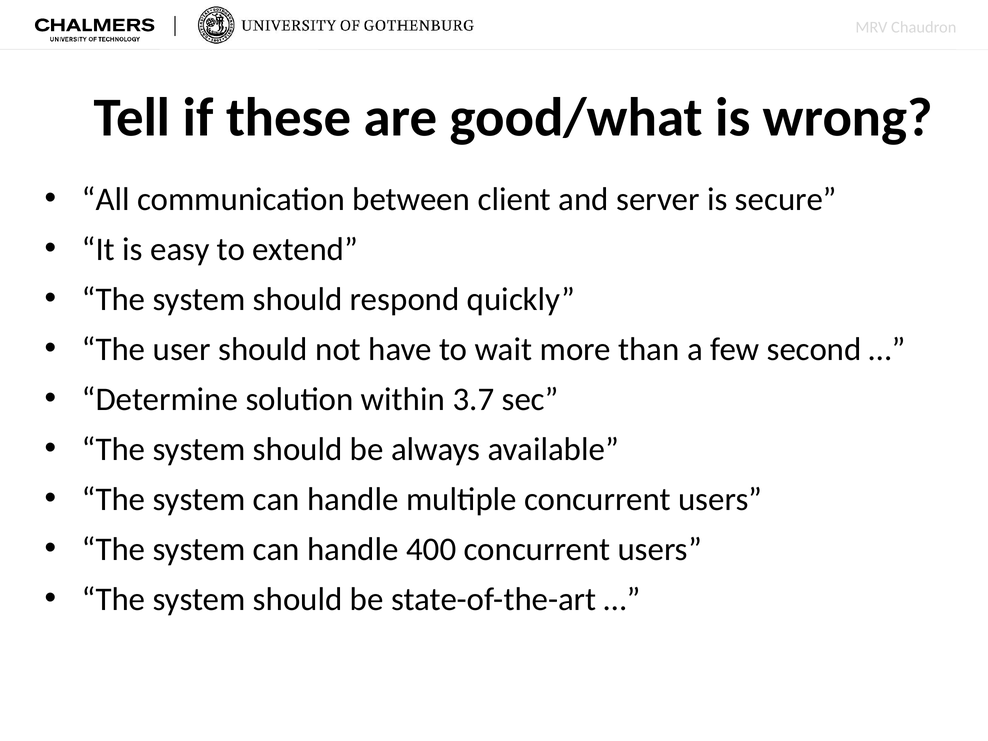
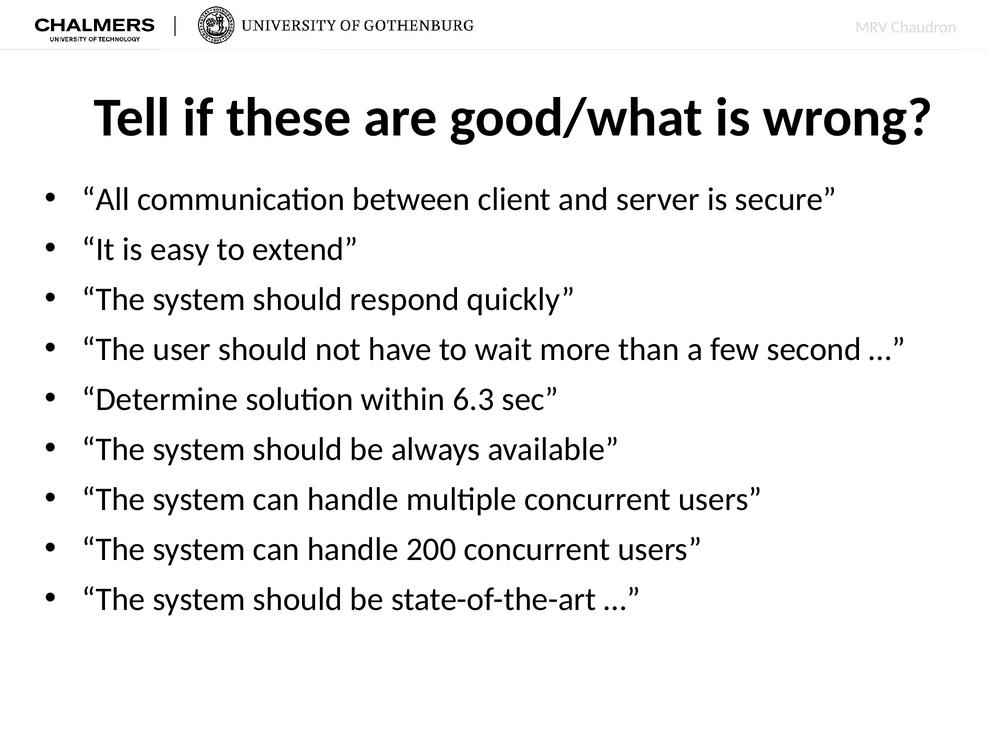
3.7: 3.7 -> 6.3 (473, 399)
400: 400 -> 200 (431, 549)
